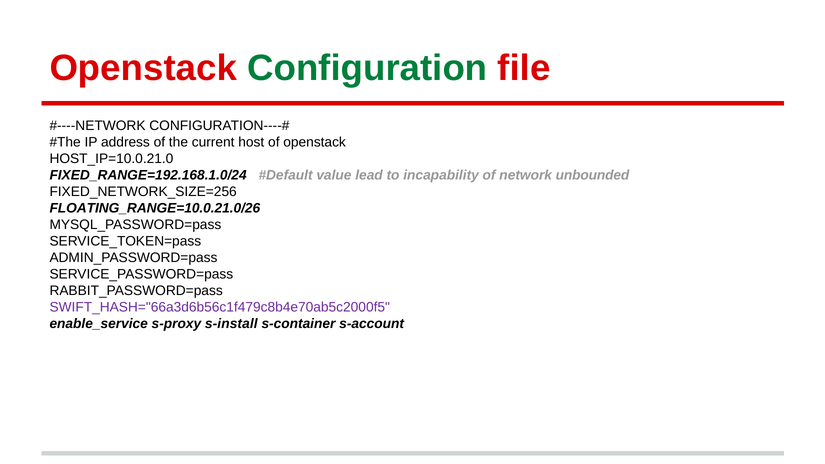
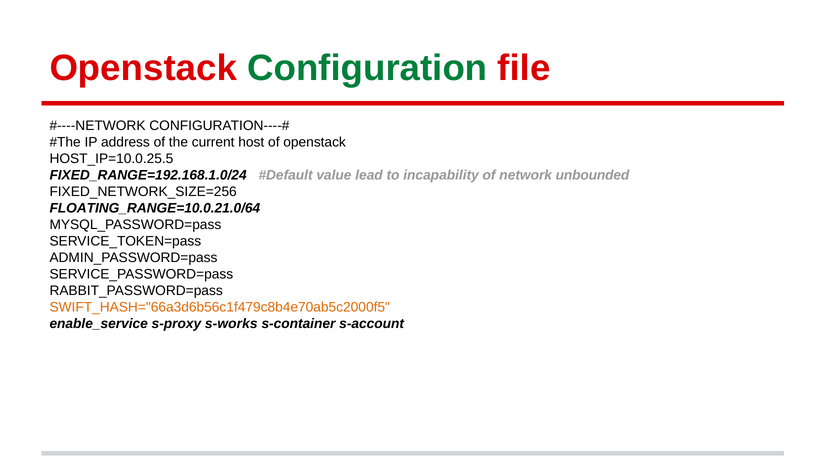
HOST_IP=10.0.21.0: HOST_IP=10.0.21.0 -> HOST_IP=10.0.25.5 (111, 159)
FLOATING_RANGE=10.0.21.0/26: FLOATING_RANGE=10.0.21.0/26 -> FLOATING_RANGE=10.0.21.0/64 (155, 208)
SWIFT_HASH="66a3d6b56c1f479c8b4e70ab5c2000f5 colour: purple -> orange (220, 307)
s-install: s-install -> s-works (231, 324)
